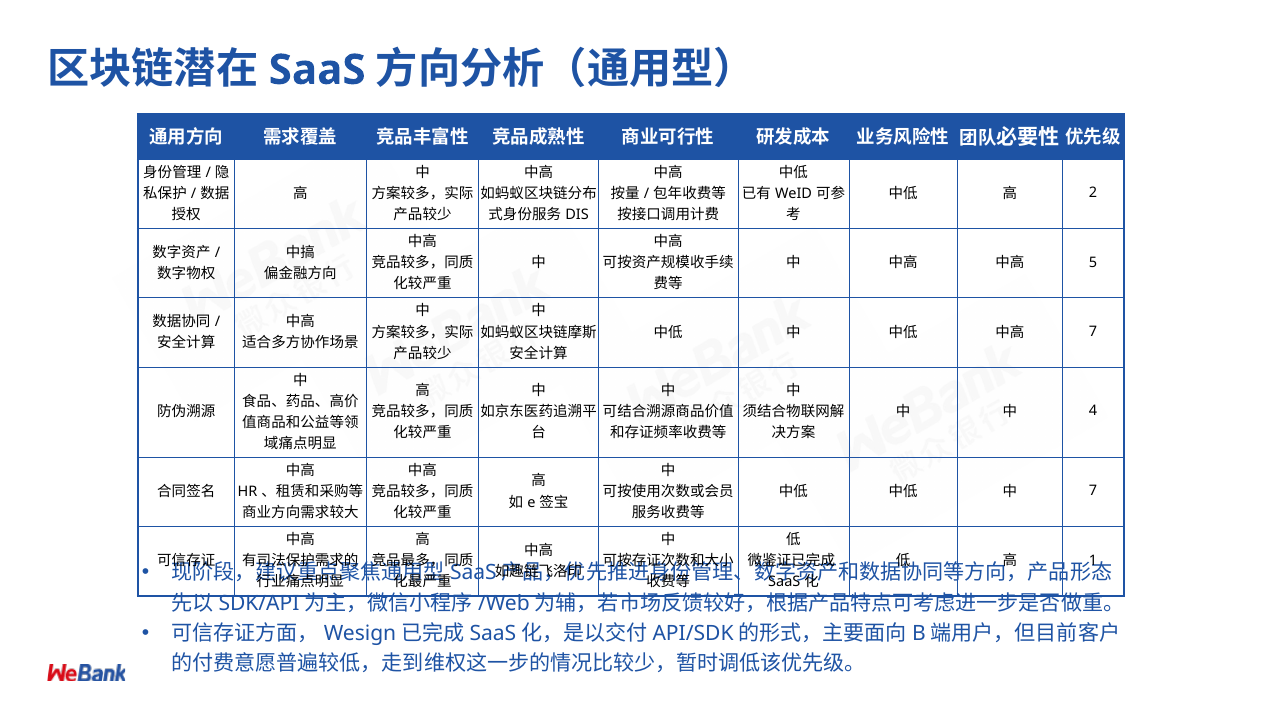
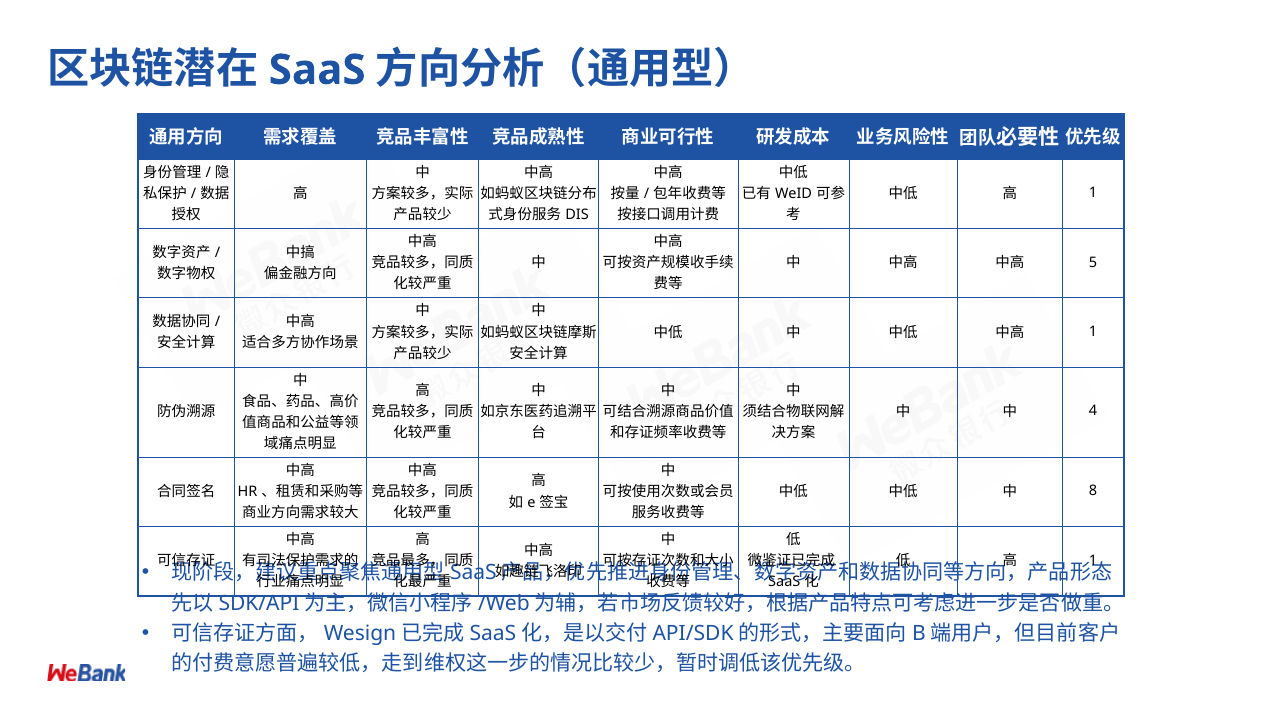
2: 2 -> 1 (1093, 193)
7: 7 -> 1 (1093, 331)
7: 7 -> 8 (1093, 491)
